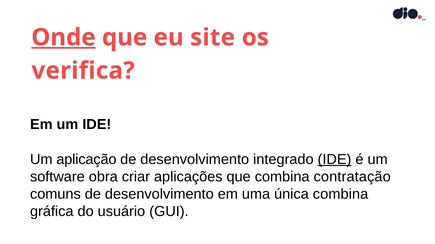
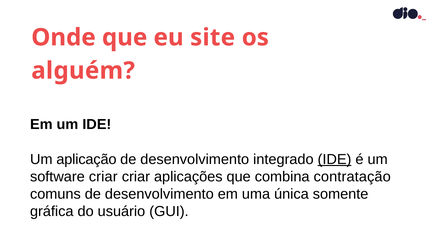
Onde underline: present -> none (63, 38)
verifica: verifica -> alguém (83, 71)
software obra: obra -> criar (103, 177)
única combina: combina -> somente (341, 195)
